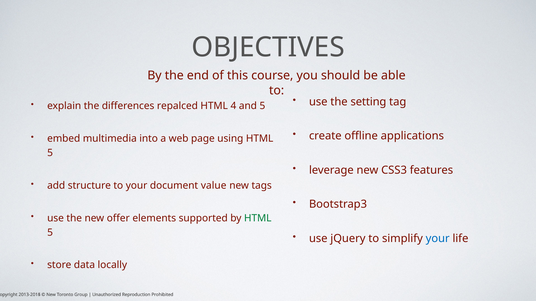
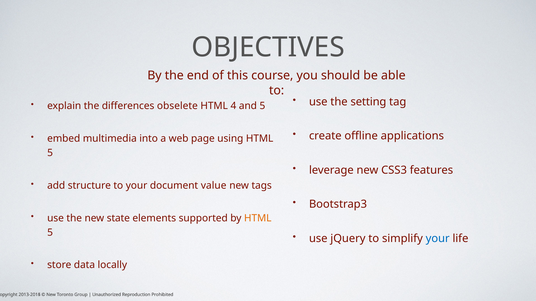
repalced: repalced -> obselete (177, 106)
offer: offer -> state (118, 218)
HTML colour: green -> orange (258, 218)
